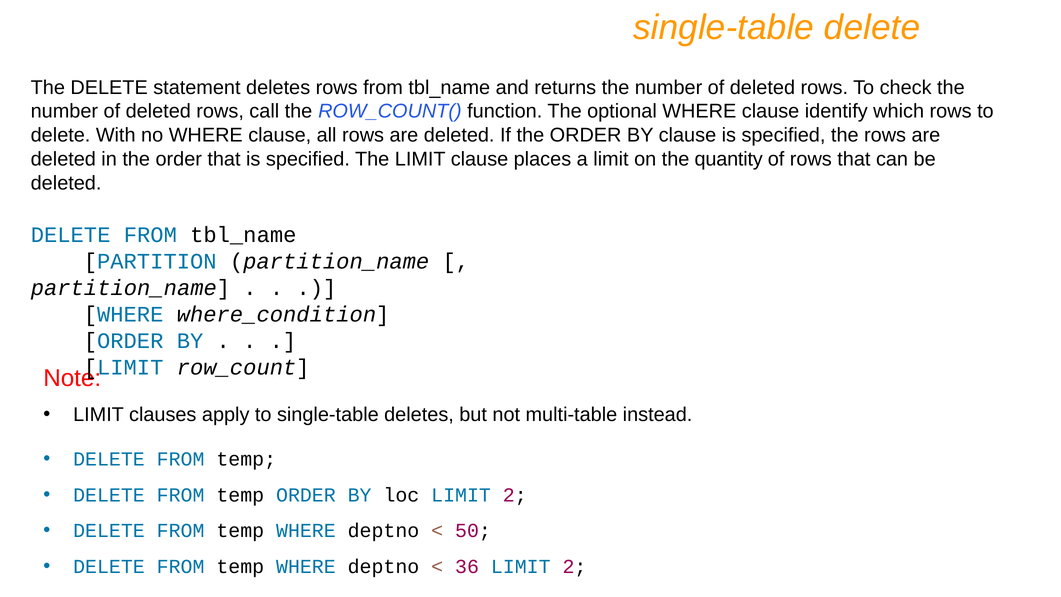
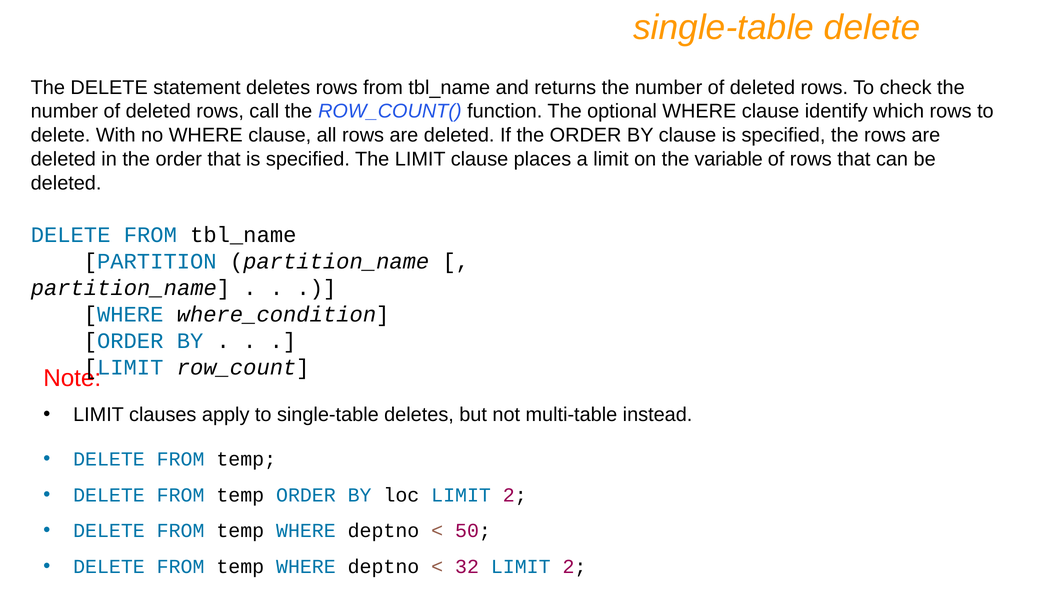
quantity: quantity -> variable (729, 159)
36: 36 -> 32 (467, 567)
